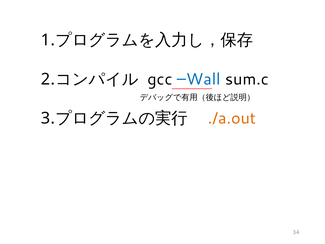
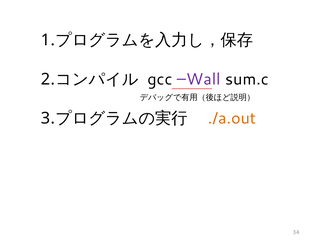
Wall colour: blue -> purple (199, 79)
